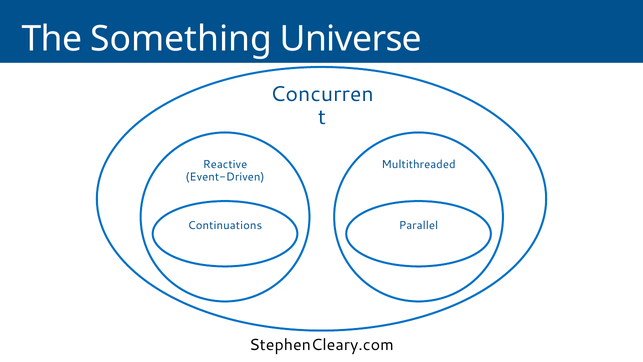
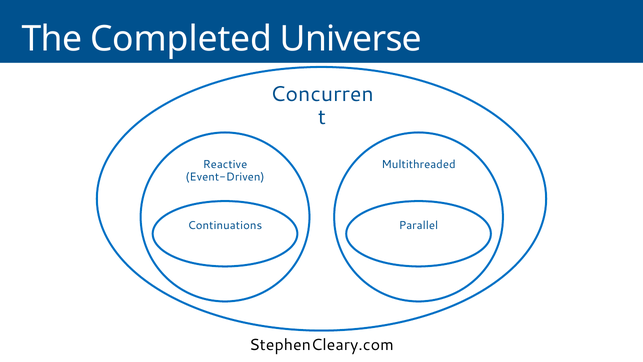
Something: Something -> Completed (181, 39)
